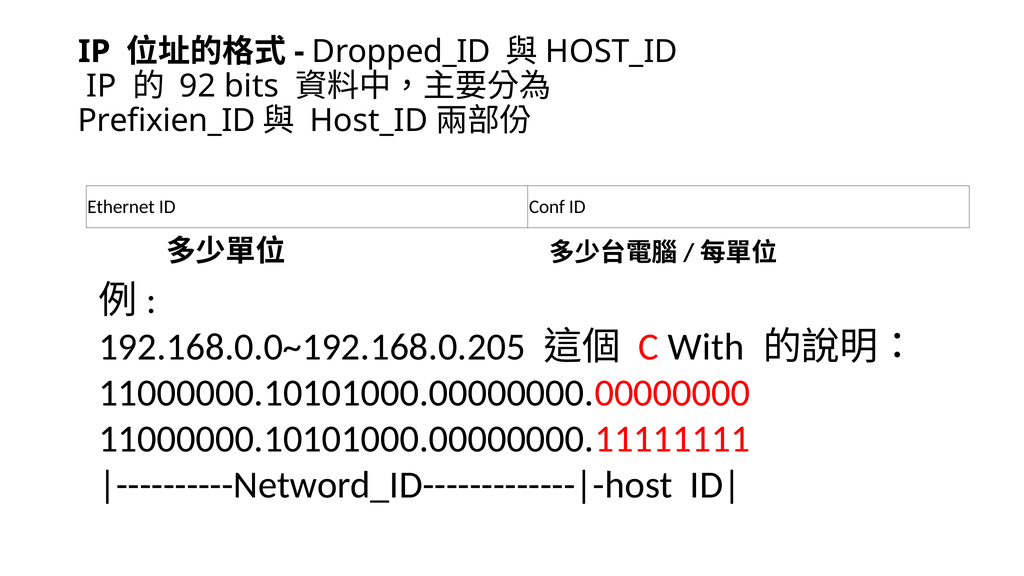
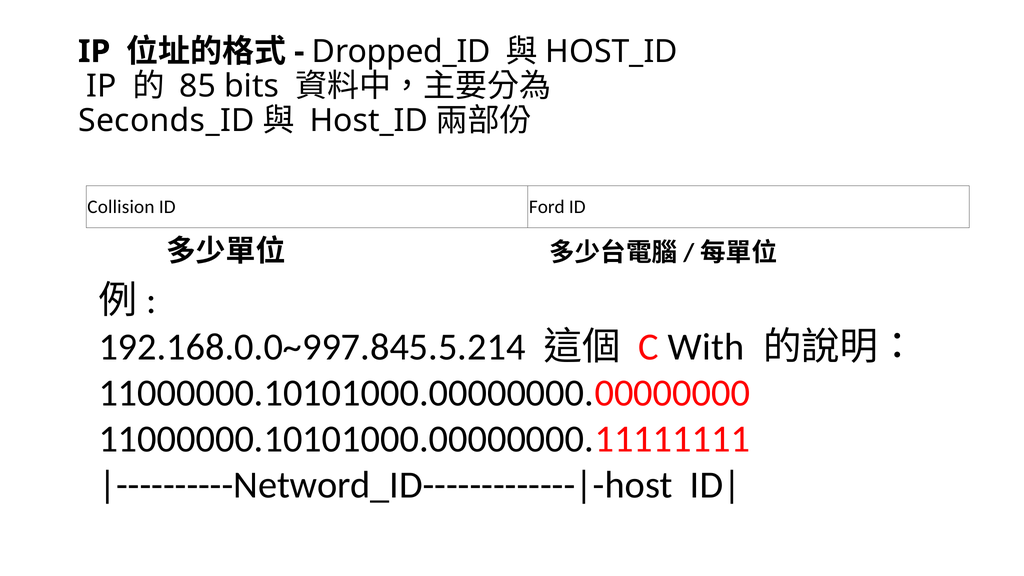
92: 92 -> 85 (198, 86)
Prefixien_ID: Prefixien_ID -> Seconds_ID (166, 121)
Ethernet: Ethernet -> Collision (121, 207)
Conf: Conf -> Ford (547, 207)
192.168.0.0~192.168.0.205: 192.168.0.0~192.168.0.205 -> 192.168.0.0~997.845.5.214 (312, 347)
